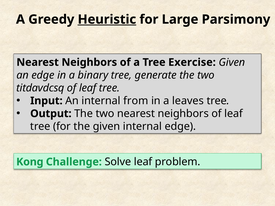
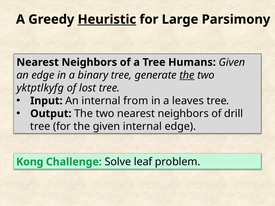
Exercise: Exercise -> Humans (192, 62)
the underline: none -> present (187, 75)
titdavdcsq: titdavdcsq -> yktptlkyfg (40, 88)
leaf: leaf -> lost (88, 88)
neighbors of leaf: leaf -> drill (234, 114)
